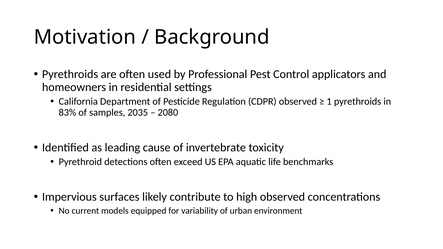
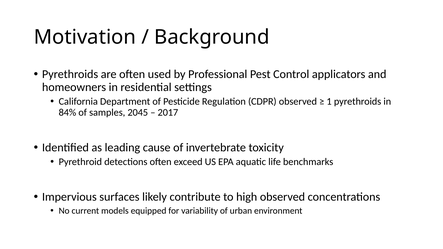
83%: 83% -> 84% (67, 113)
2035: 2035 -> 2045 (138, 113)
2080: 2080 -> 2017 (168, 113)
